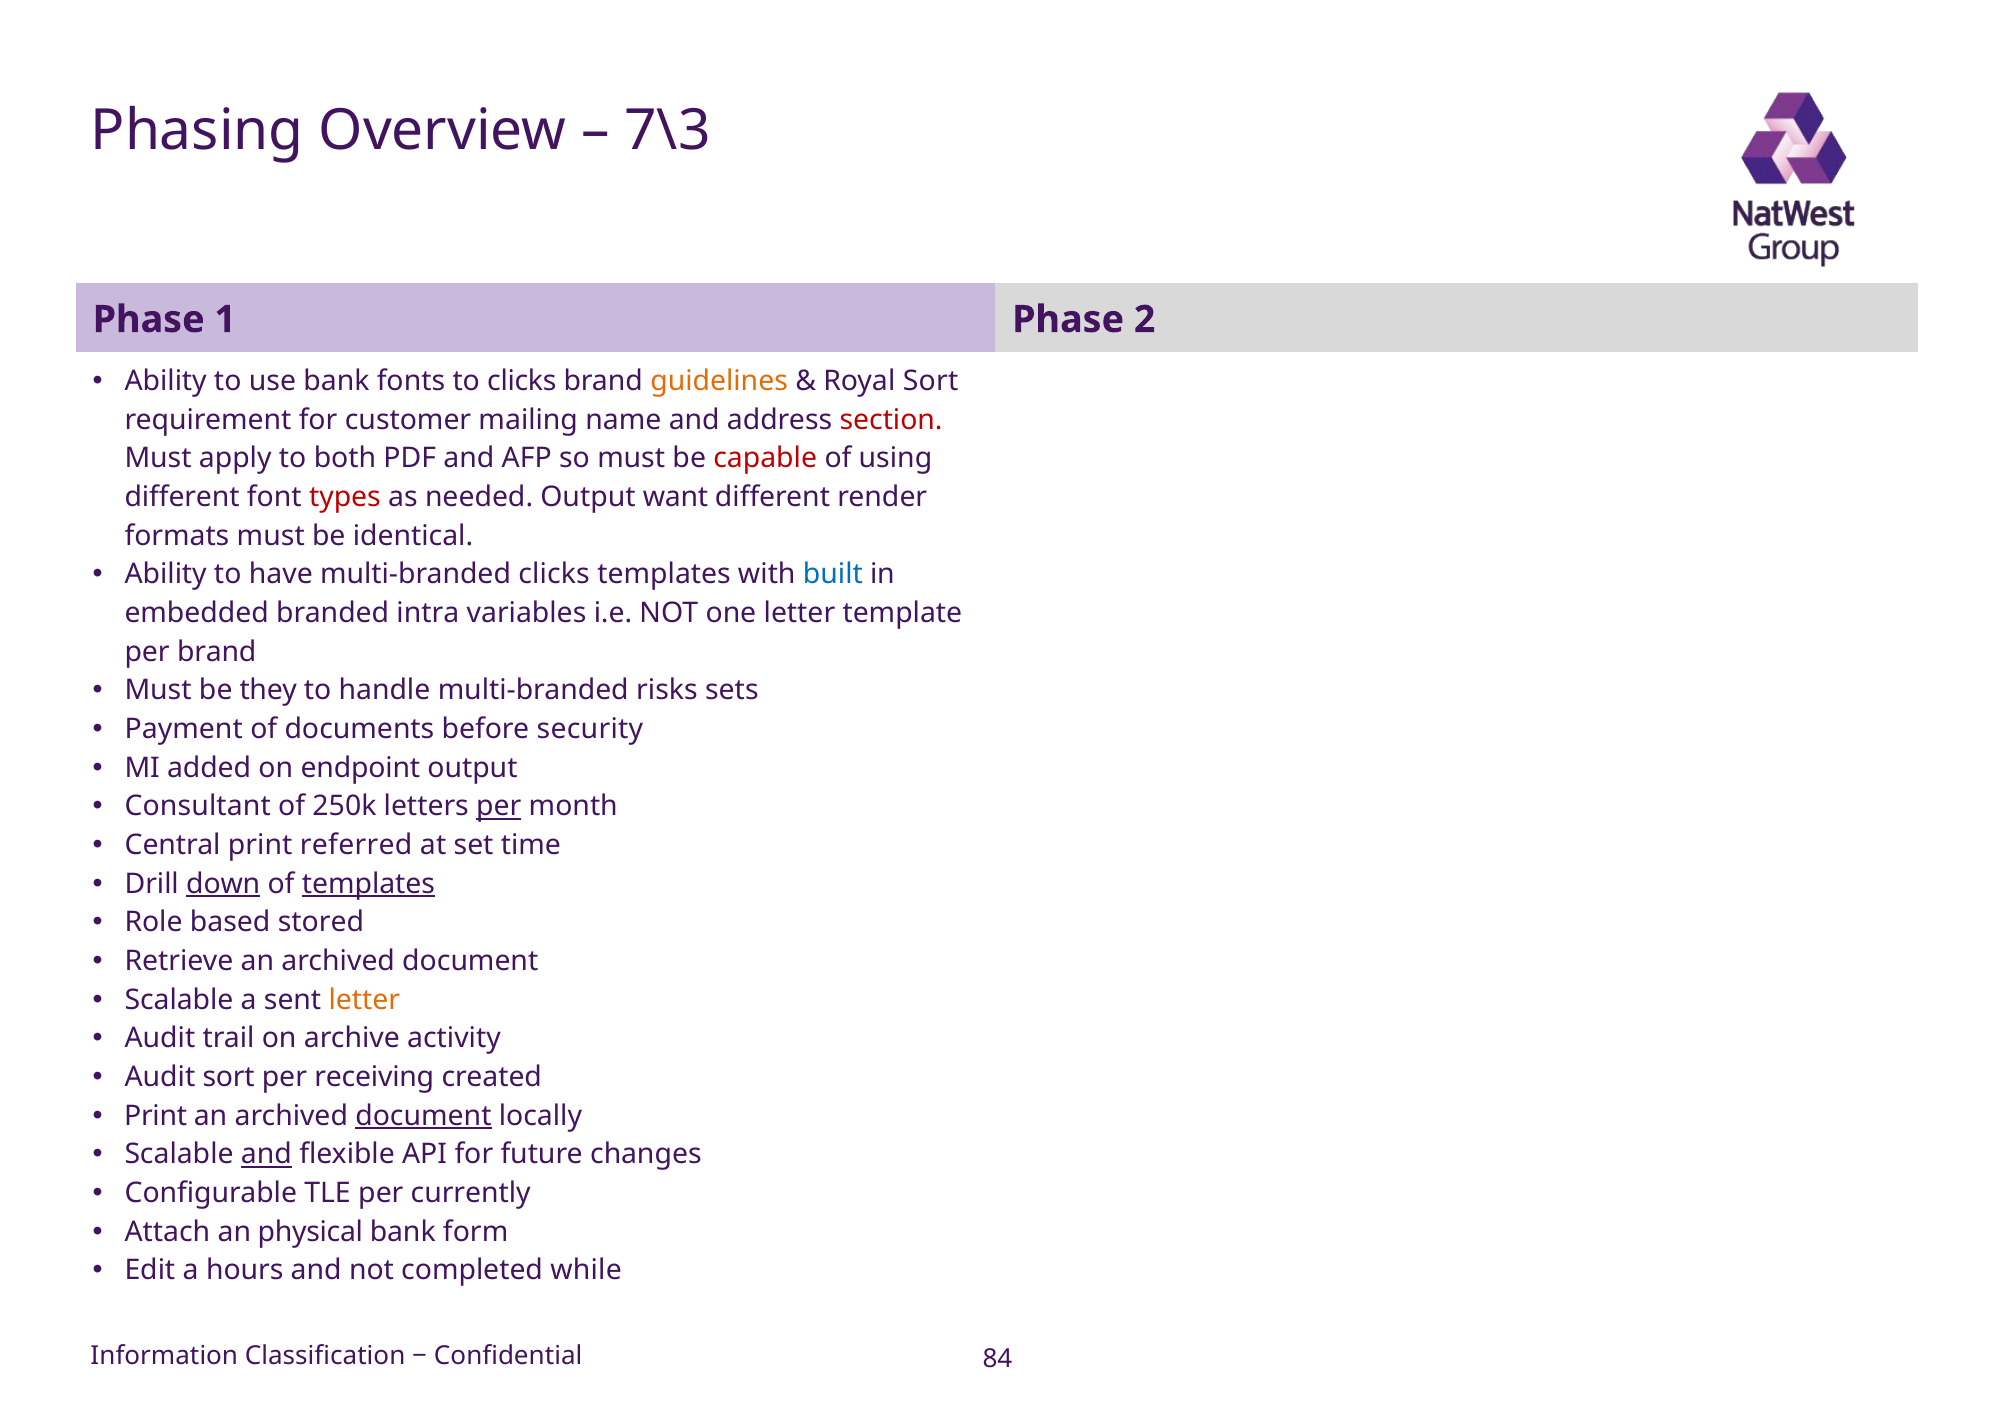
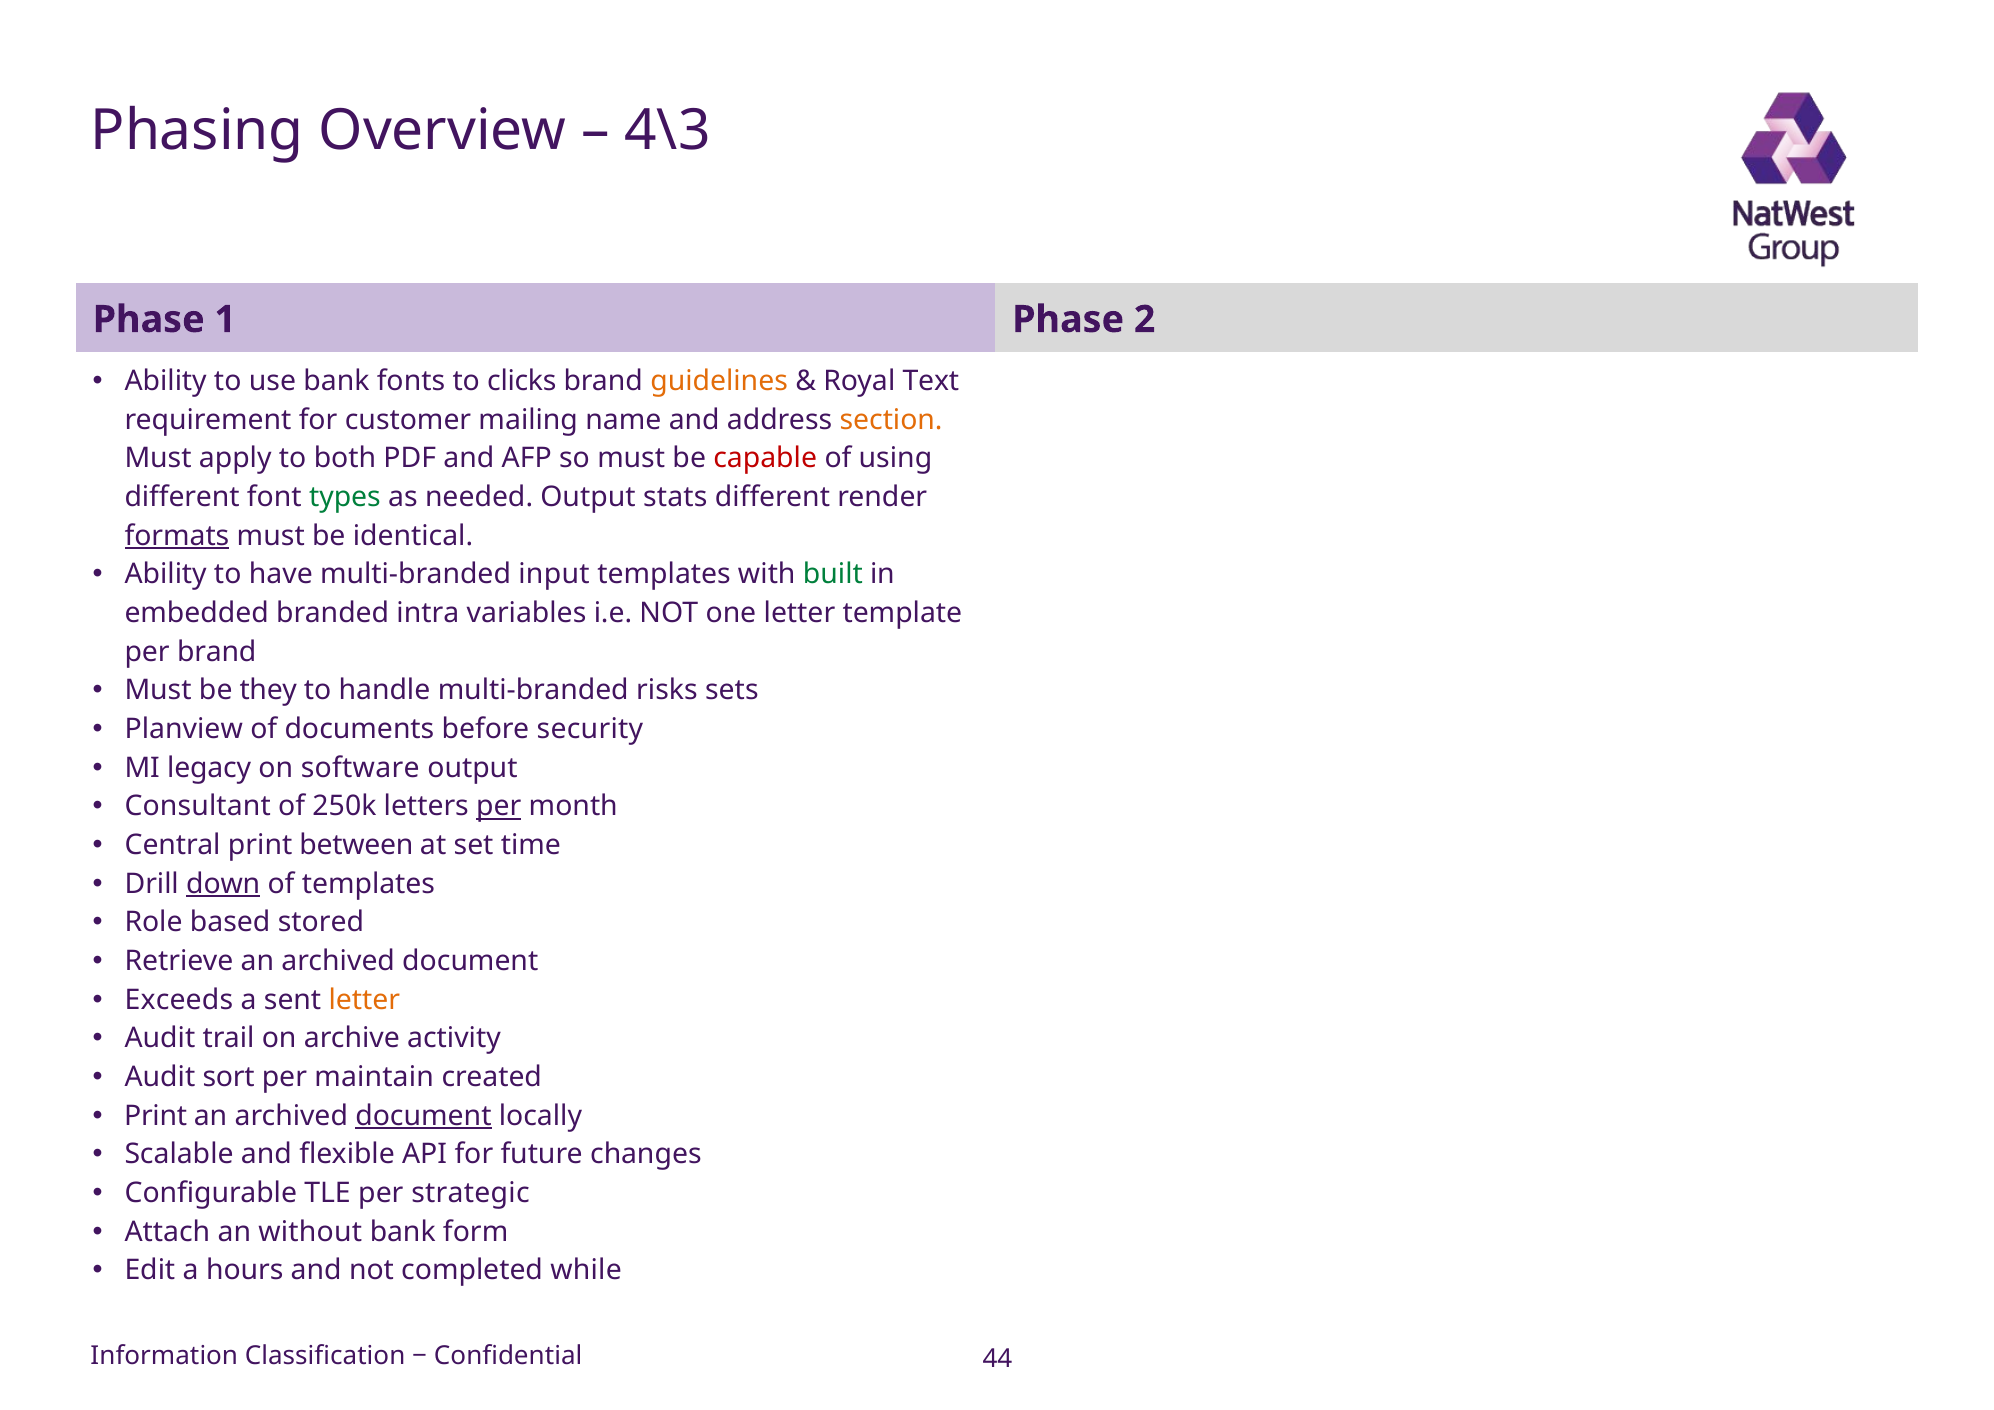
7\3: 7\3 -> 4\3 (668, 130)
Royal Sort: Sort -> Text (931, 381)
section colour: red -> orange (891, 420)
types colour: red -> green (345, 497)
want: want -> stats (675, 497)
formats underline: none -> present (177, 536)
multi-branded clicks: clicks -> input (554, 575)
built colour: blue -> green (833, 575)
Payment: Payment -> Planview (184, 729)
added: added -> legacy (209, 768)
endpoint: endpoint -> software (360, 768)
referred: referred -> between (356, 845)
templates underline: present -> none (368, 884)
Scalable: Scalable -> Exceeds (179, 1000)
receiving: receiving -> maintain (374, 1077)
and underline: present -> none (266, 1155)
currently: currently -> strategic (470, 1193)
physical: physical -> without (310, 1232)
84: 84 -> 44 (997, 1359)
